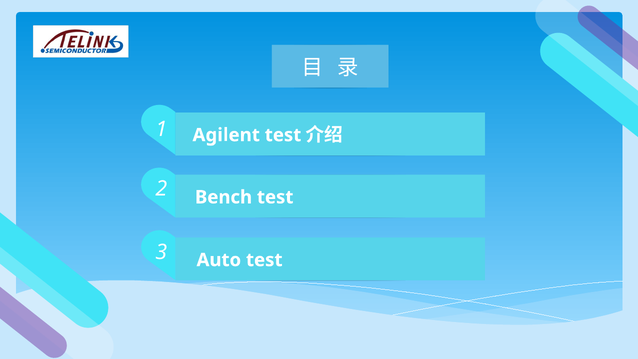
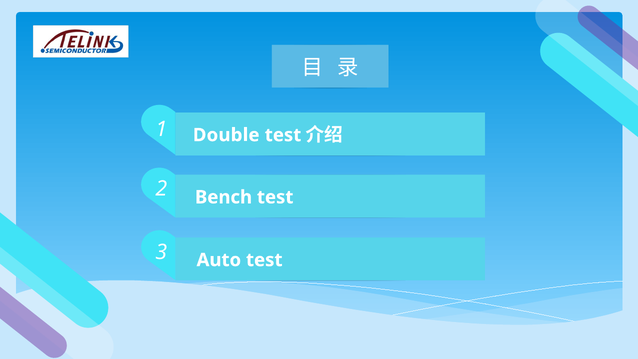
Agilent: Agilent -> Double (226, 135)
